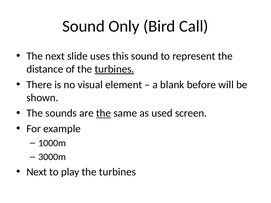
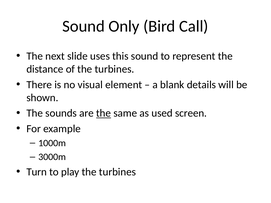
turbines underline: present -> none (114, 69)
before: before -> details (201, 85)
Next: Next -> Turn (37, 172)
